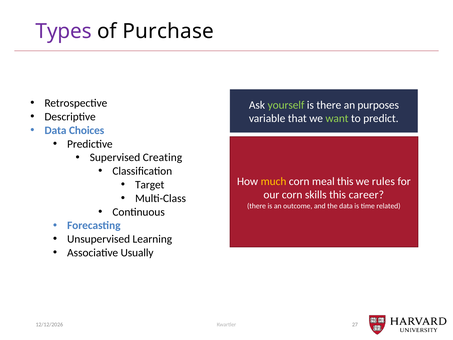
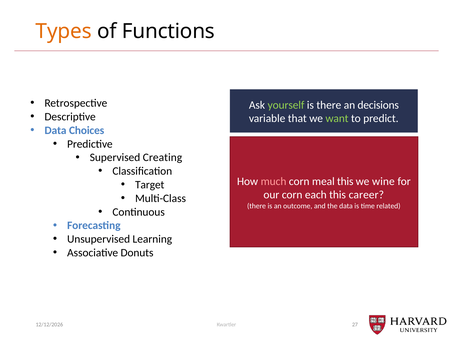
Types colour: purple -> orange (64, 31)
Purchase: Purchase -> Functions (168, 31)
purposes: purposes -> decisions (378, 105)
much colour: yellow -> pink (274, 181)
rules: rules -> wine (383, 181)
skills: skills -> each (316, 195)
Usually: Usually -> Donuts (137, 253)
